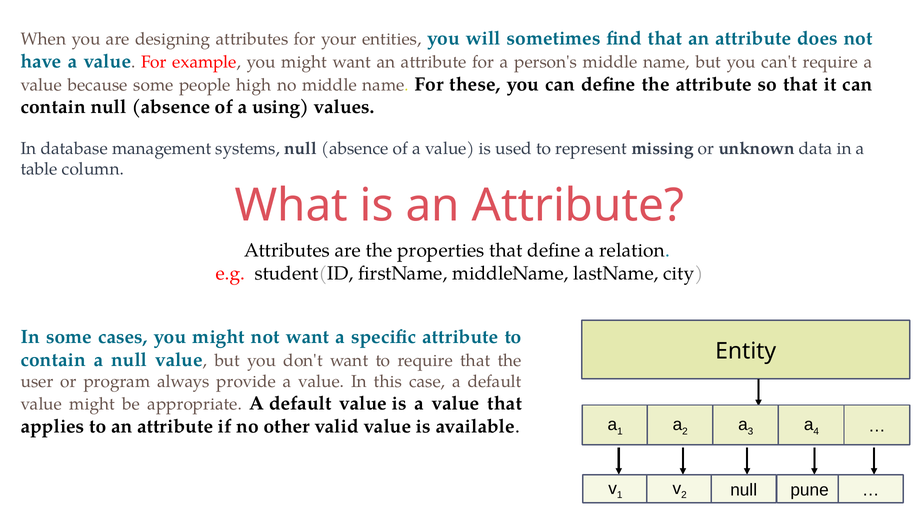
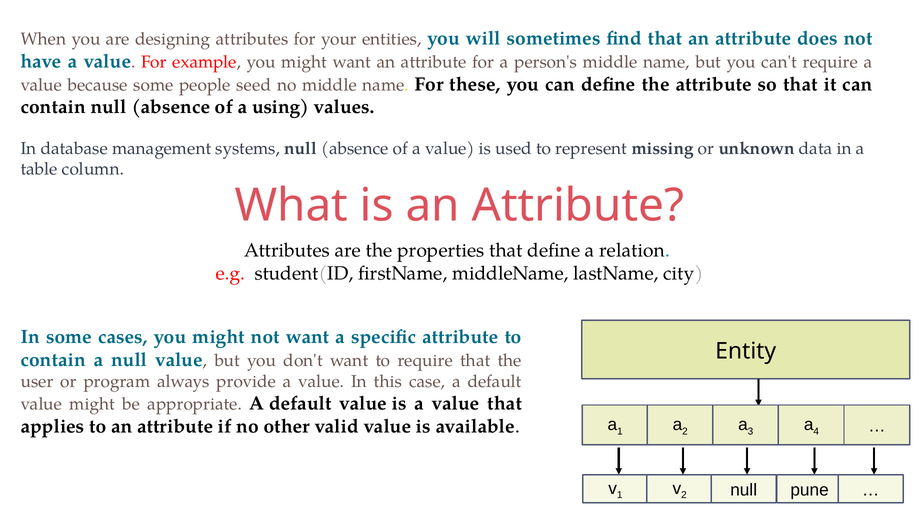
high: high -> seed (254, 85)
